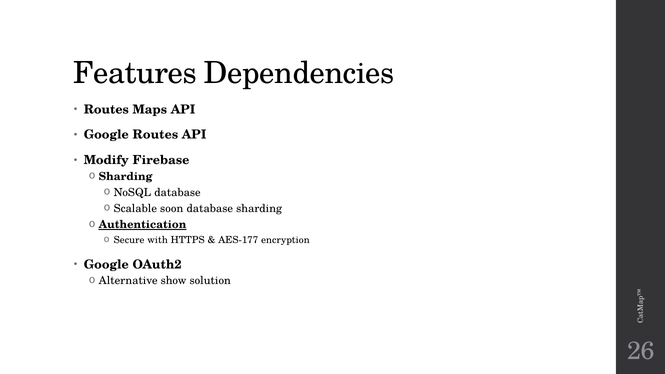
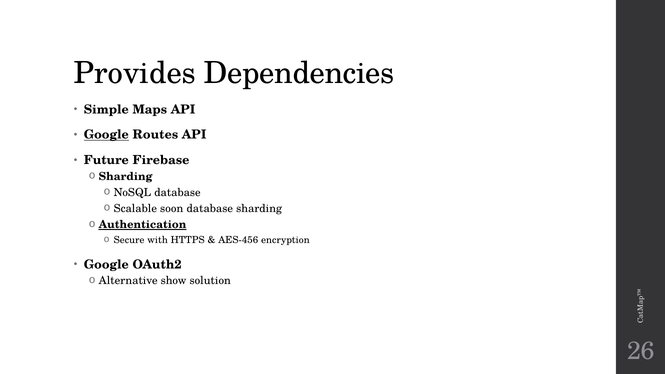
Features: Features -> Provides (135, 73)
Routes: Routes -> Simple (106, 109)
Google underline: none -> present (106, 135)
Modify: Modify -> Future (106, 160)
AES-177: AES-177 -> AES-456 (238, 240)
